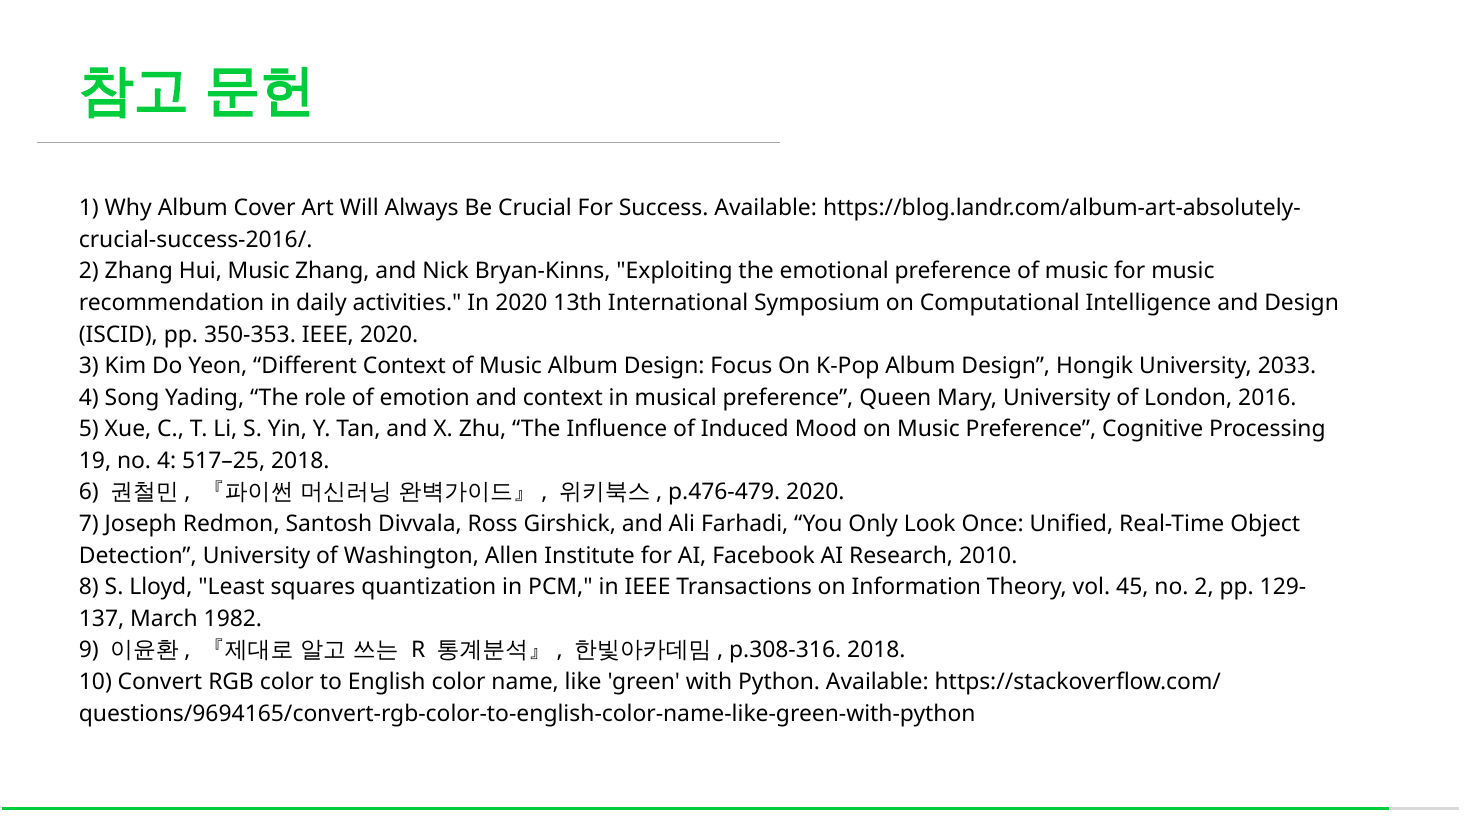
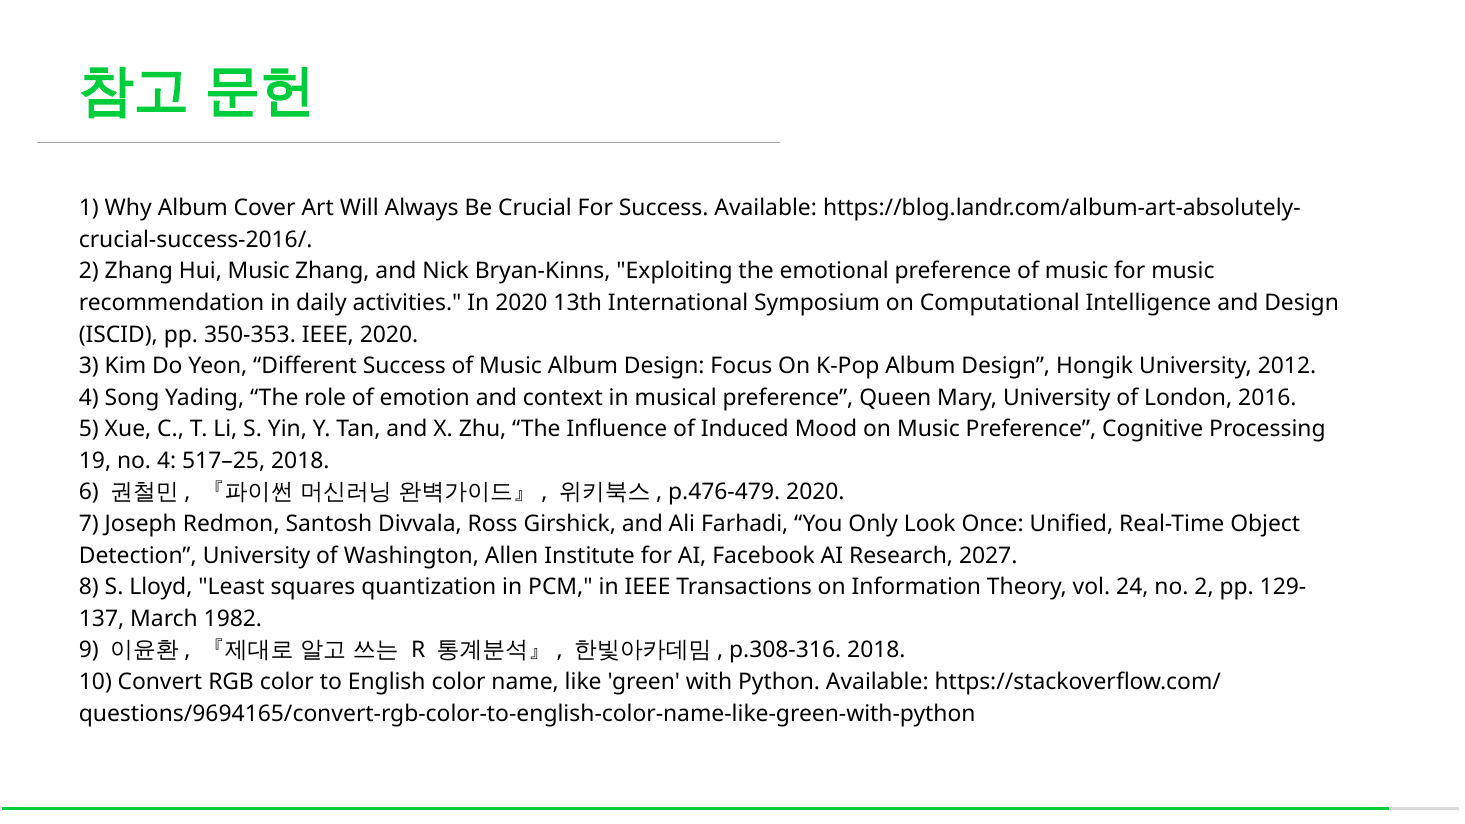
Different Context: Context -> Success (404, 366)
2033: 2033 -> 2012 (1287, 366)
2010: 2010 -> 2027 (988, 556)
45: 45 -> 24 (1132, 587)
